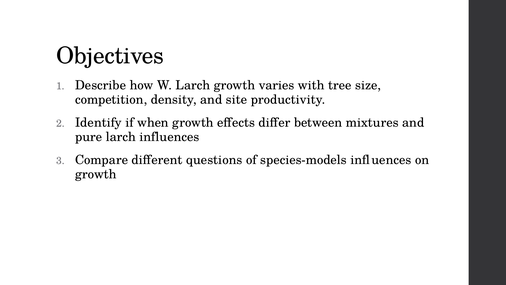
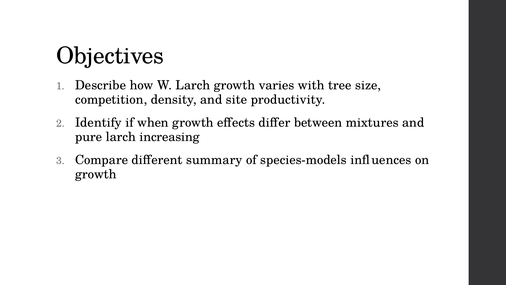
larch influences: influences -> increasing (170, 137)
questions: questions -> summary (214, 160)
